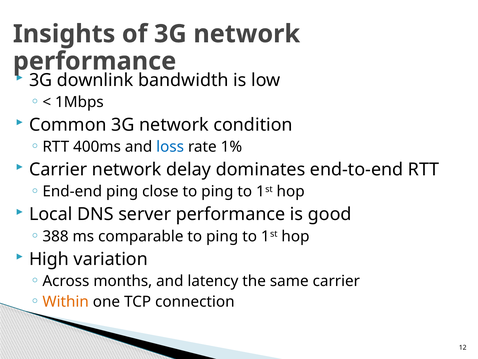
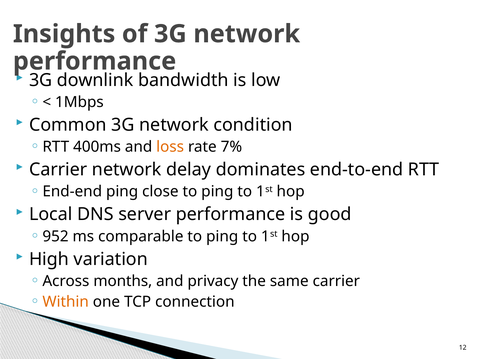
loss colour: blue -> orange (170, 147)
1%: 1% -> 7% (231, 147)
388: 388 -> 952 (55, 236)
latency: latency -> privacy (213, 281)
